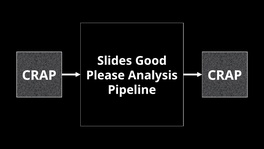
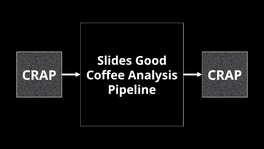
Please: Please -> Coffee (106, 75)
